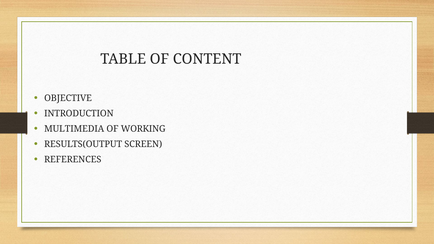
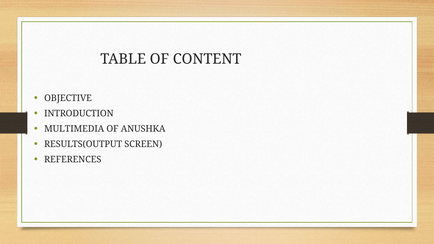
WORKING: WORKING -> ANUSHKA (143, 129)
